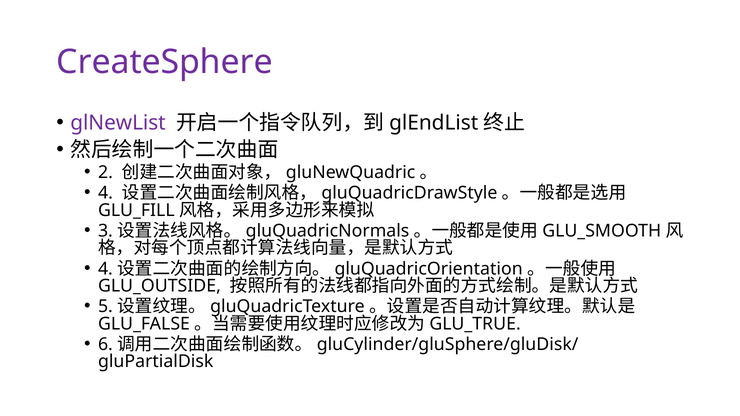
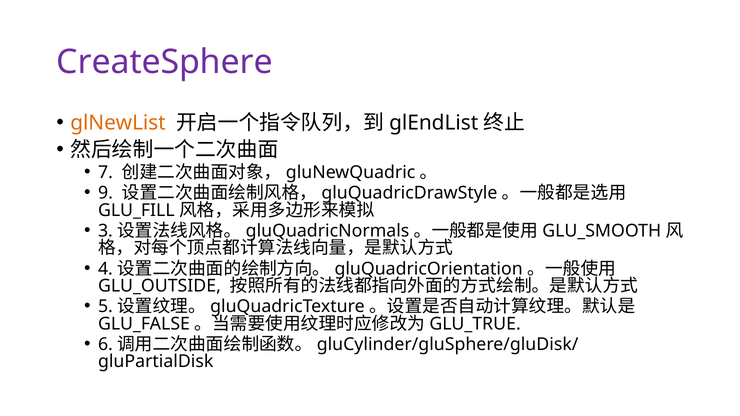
glNewList colour: purple -> orange (118, 123)
2: 2 -> 7 (105, 172)
4: 4 -> 9 (105, 193)
